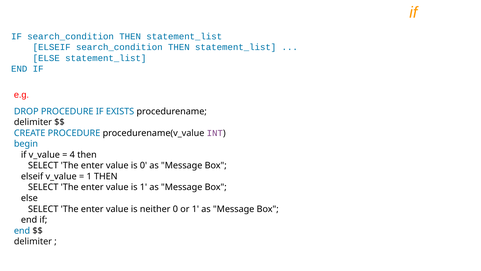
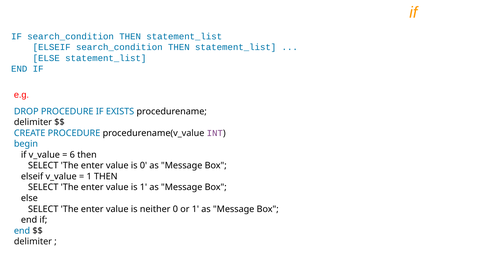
4: 4 -> 6 (72, 155)
